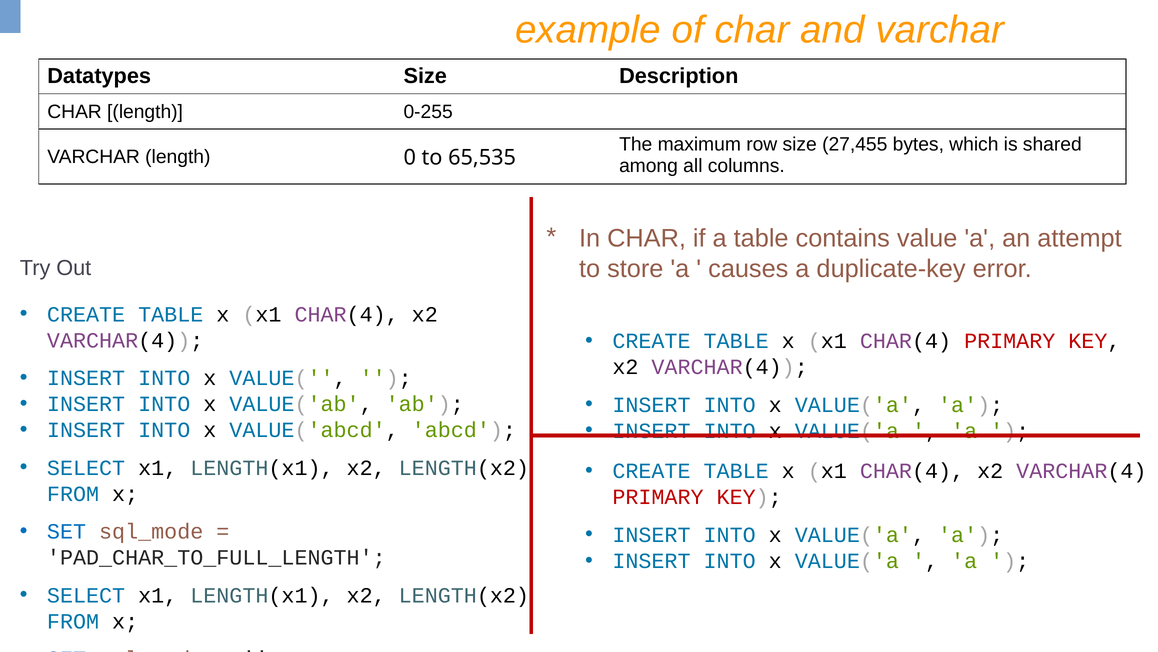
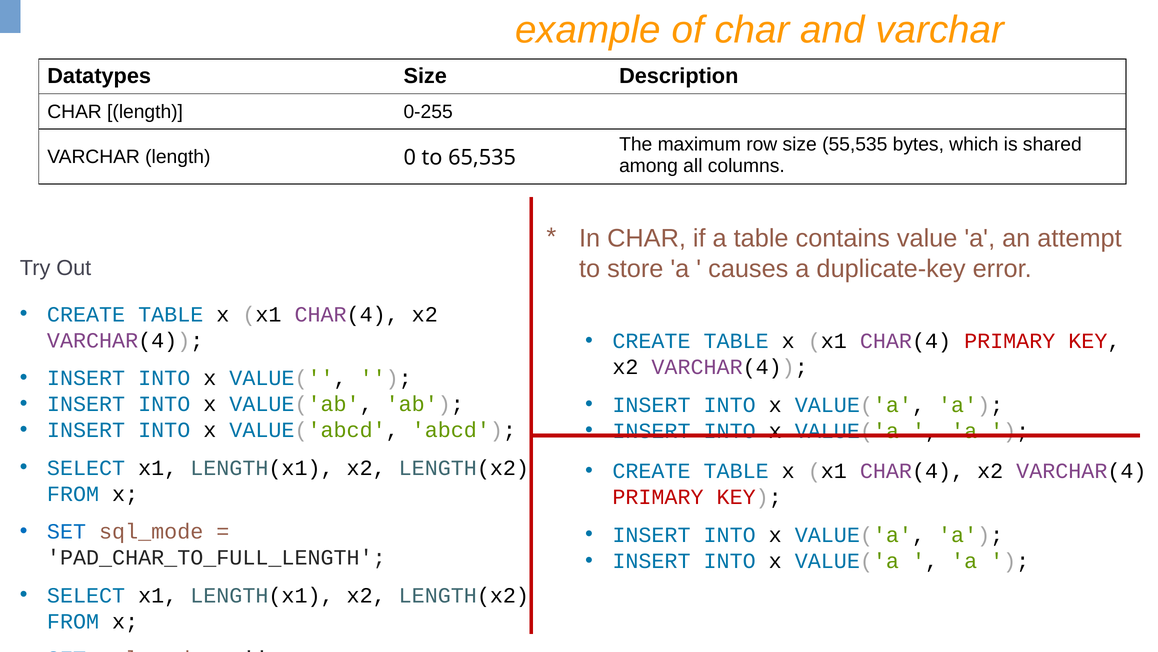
27,455: 27,455 -> 55,535 (855, 144)
